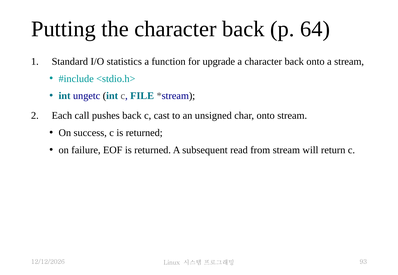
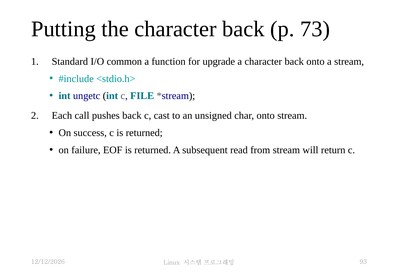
64: 64 -> 73 (315, 29)
statistics: statistics -> common (124, 62)
